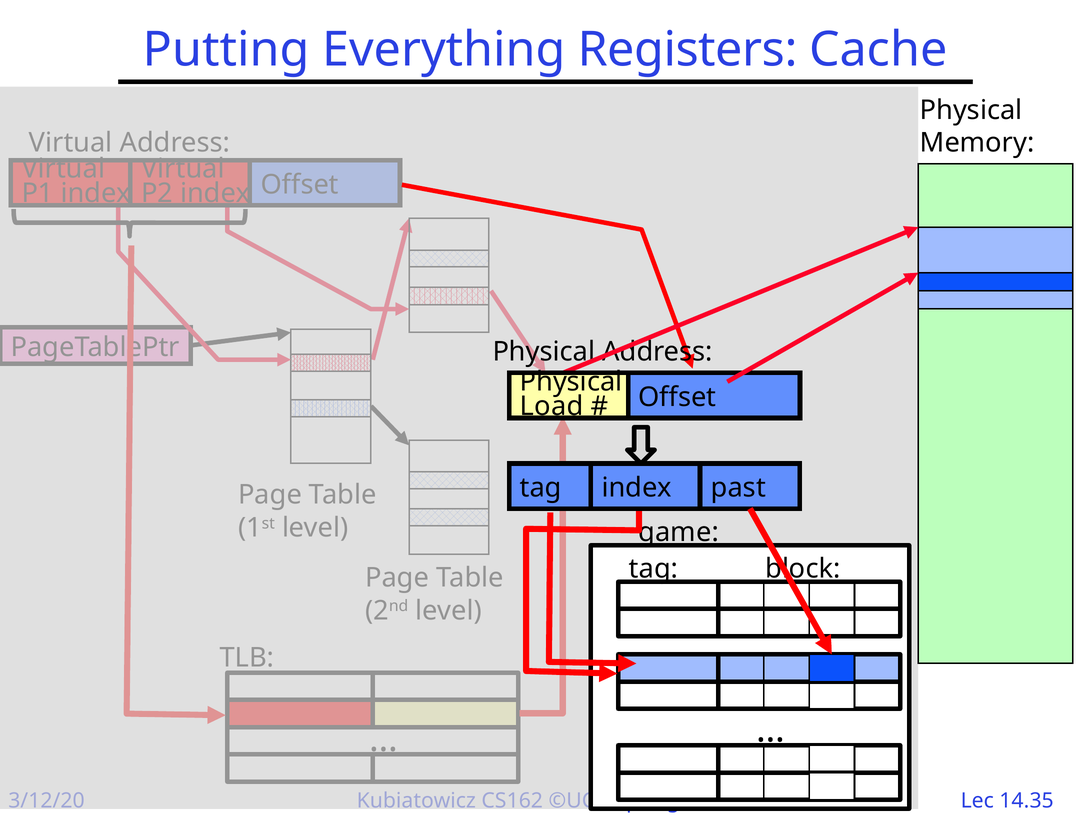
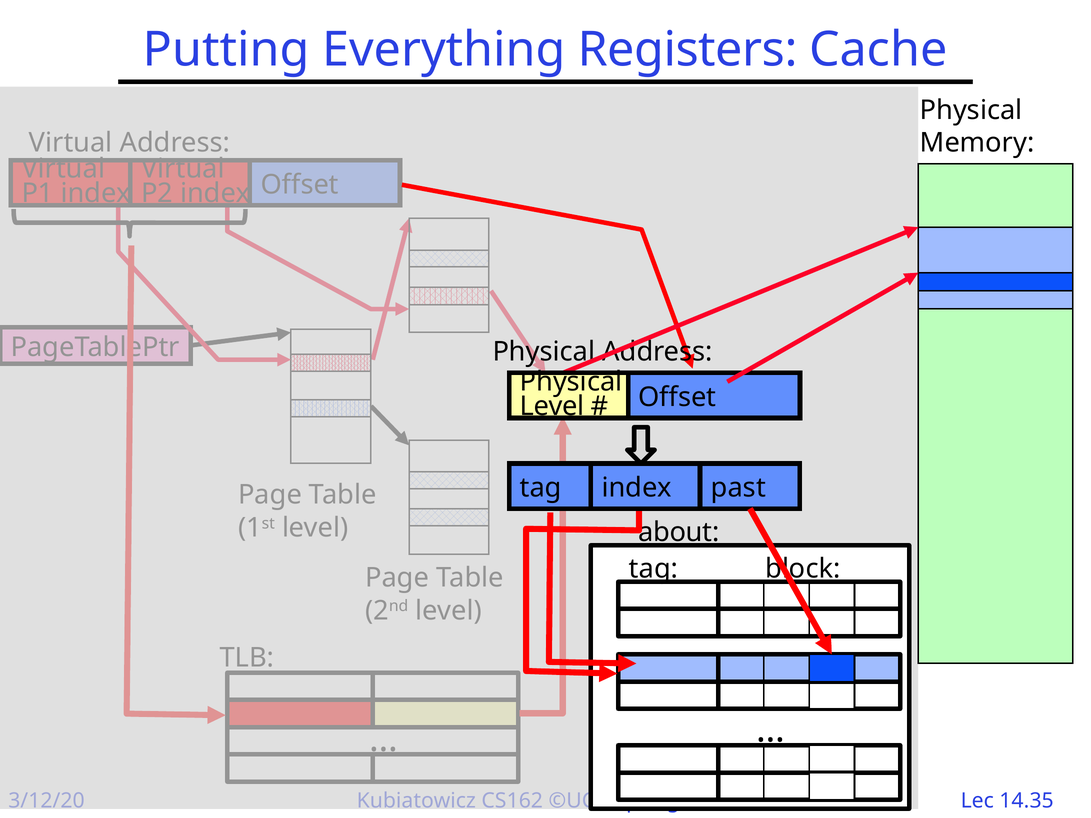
Load: Load -> Level (552, 406)
game: game -> about (679, 533)
